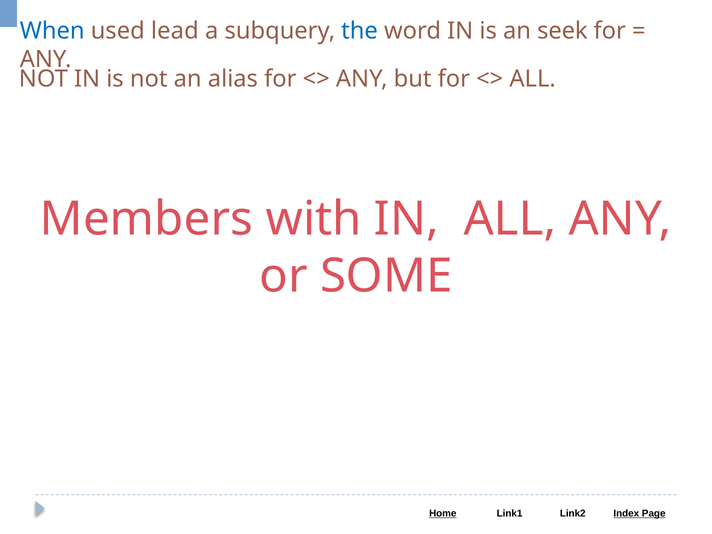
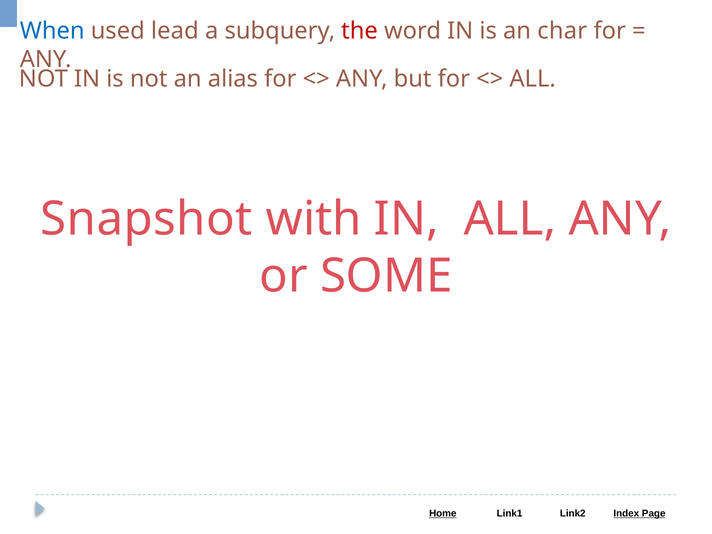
the colour: blue -> red (360, 31)
seek: seek -> char (562, 31)
Members: Members -> Snapshot (146, 219)
